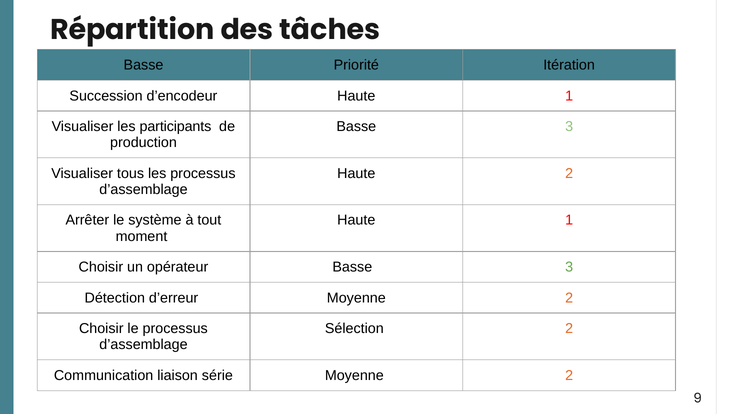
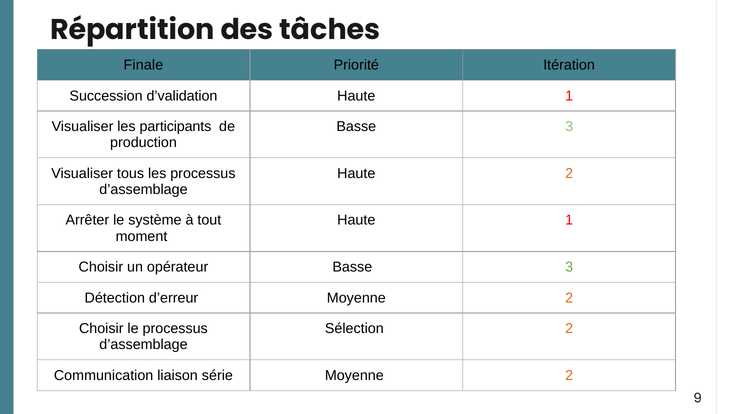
Basse: Basse -> Finale (143, 65)
d’encodeur: d’encodeur -> d’validation (182, 96)
